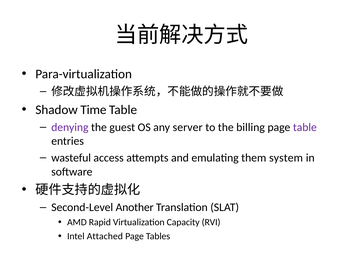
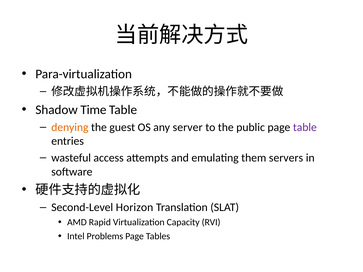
denying colour: purple -> orange (70, 127)
billing: billing -> public (251, 127)
system: system -> servers (286, 158)
Another: Another -> Horizon (135, 208)
Attached: Attached -> Problems (105, 236)
